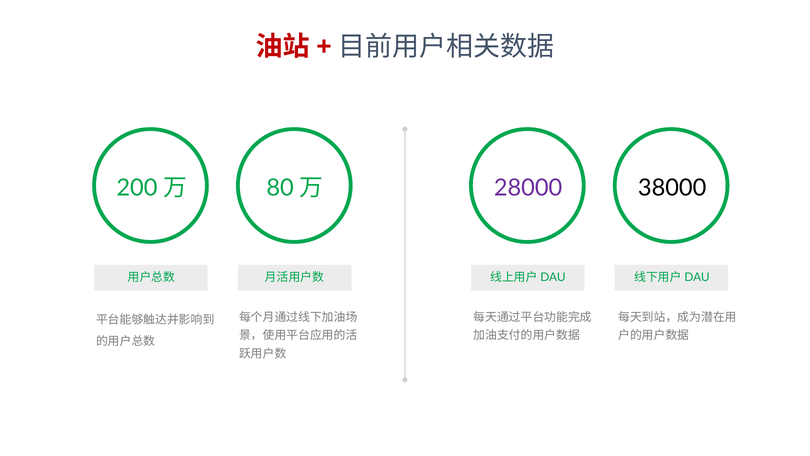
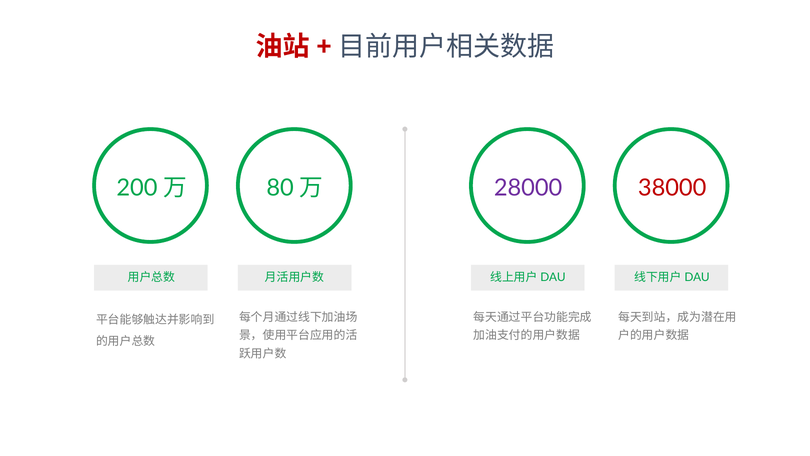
38000 colour: black -> red (672, 188)
